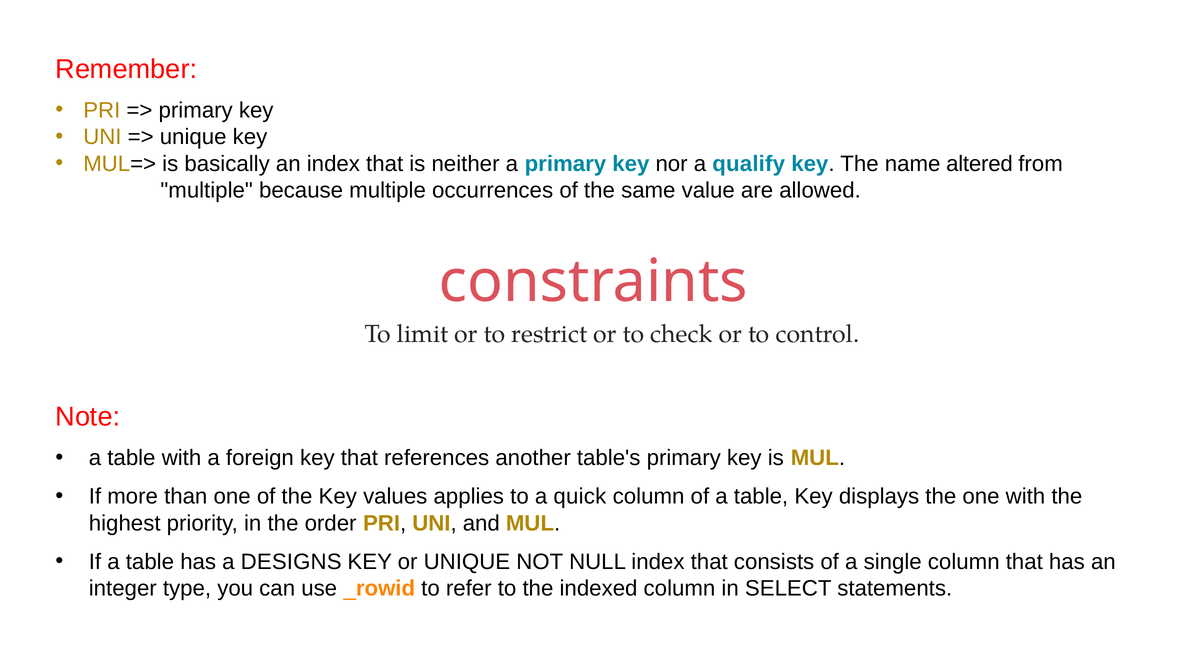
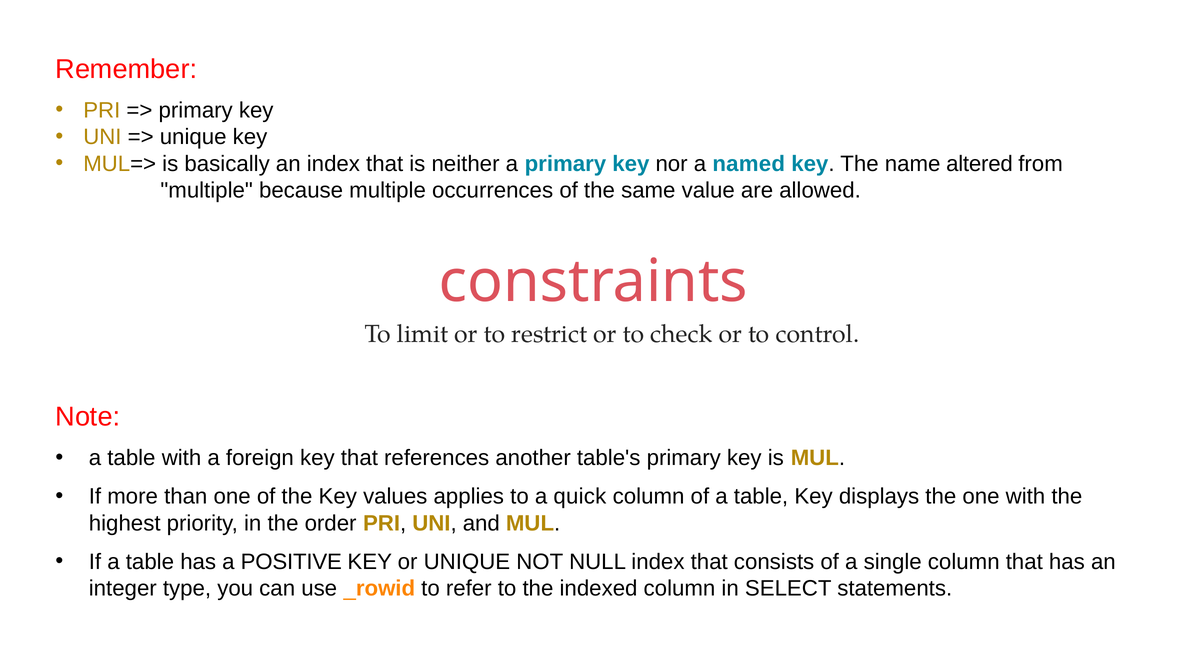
qualify: qualify -> named (749, 164)
DESIGNS: DESIGNS -> POSITIVE (291, 562)
